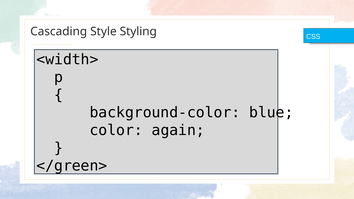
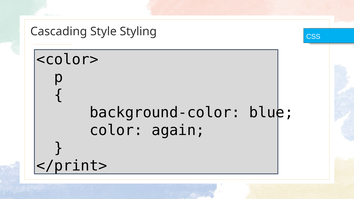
<width>: <width> -> <color> (67, 60)
</green>: </green> -> </print> (72, 166)
